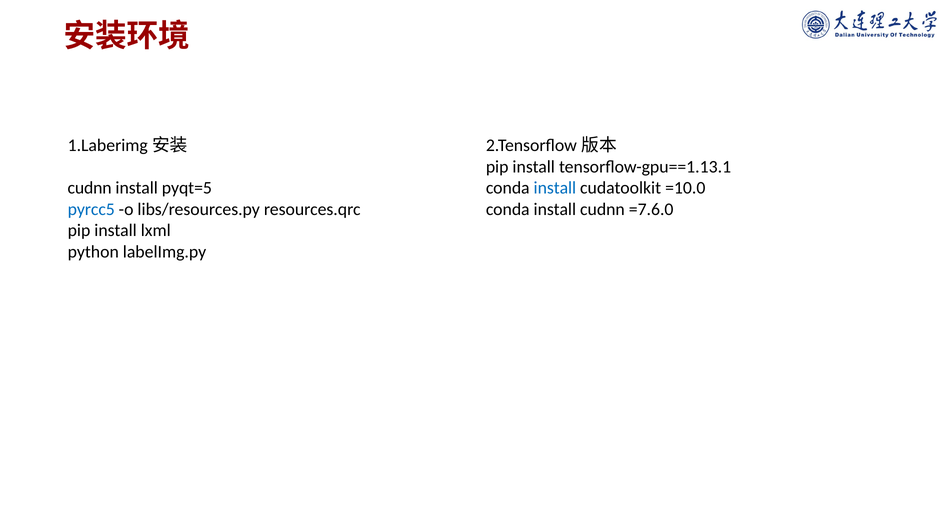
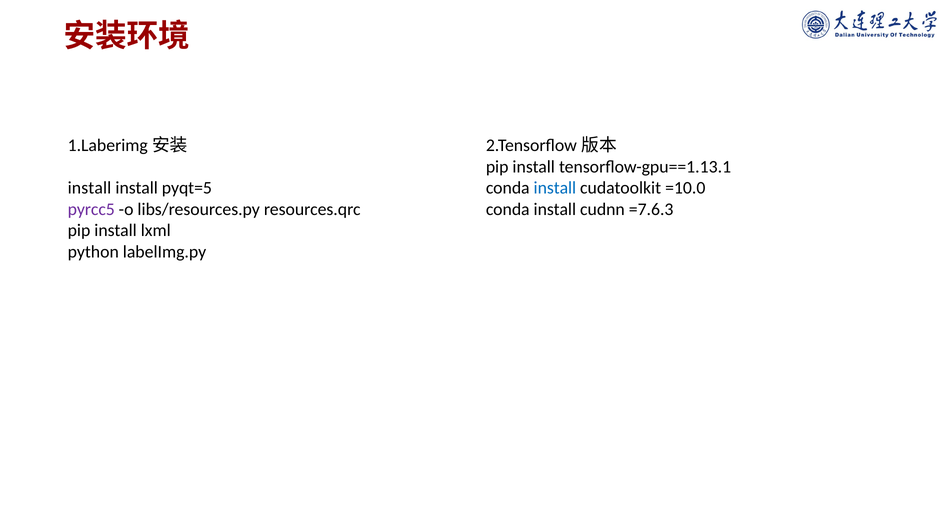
cudnn: cudnn -> install (89, 188)
pyrcc5 colour: blue -> purple (91, 209)
=7.6.0: =7.6.0 -> =7.6.3 (651, 209)
